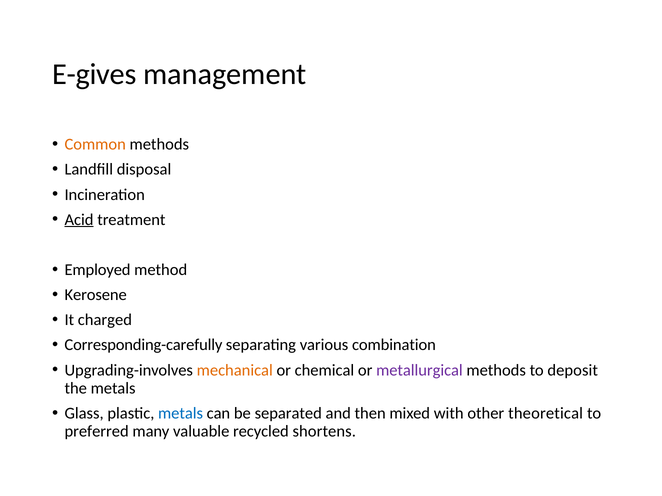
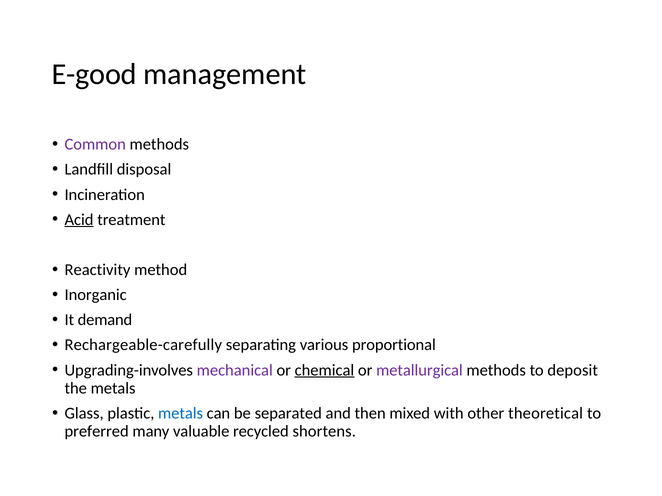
E-gives: E-gives -> E-good (94, 74)
Common colour: orange -> purple (95, 145)
Employed: Employed -> Reactivity (97, 270)
Kerosene: Kerosene -> Inorganic (96, 295)
charged: charged -> demand (105, 320)
Corresponding-carefully: Corresponding-carefully -> Rechargeable-carefully (143, 345)
combination: combination -> proportional (394, 345)
mechanical colour: orange -> purple (235, 370)
chemical underline: none -> present (324, 370)
